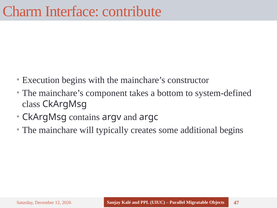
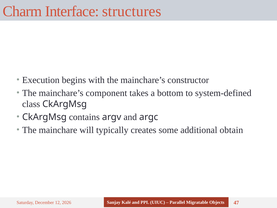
contribute: contribute -> structures (132, 11)
additional begins: begins -> obtain (231, 130)
